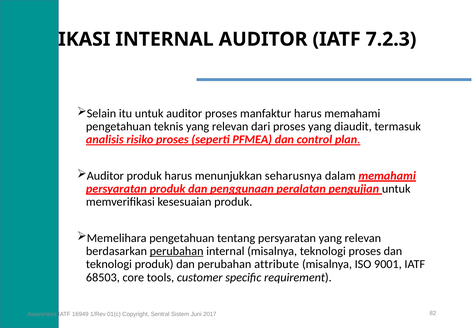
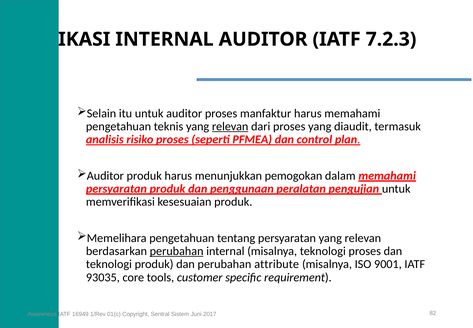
relevan underline: none -> present (230, 126)
seharusnya: seharusnya -> pemogokan (294, 175)
68503: 68503 -> 93035 (103, 277)
